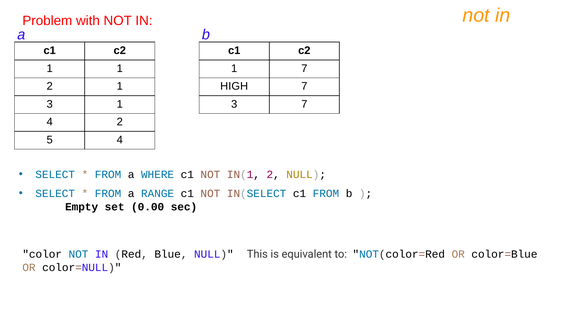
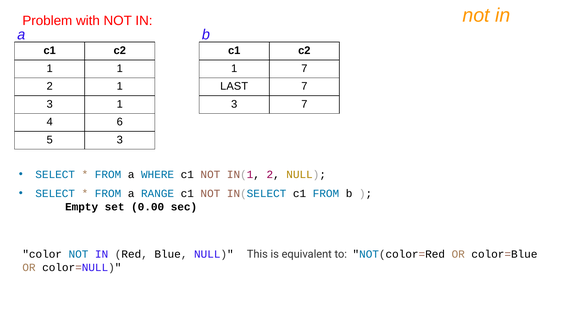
HIGH: HIGH -> LAST (234, 86)
4 2: 2 -> 6 (120, 122)
5 4: 4 -> 3 (120, 140)
